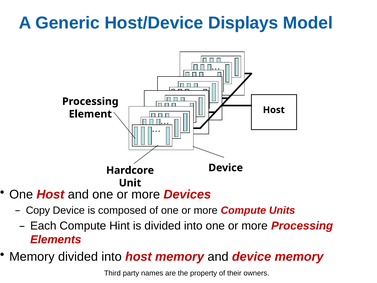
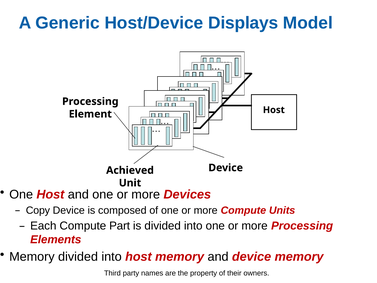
Hardcore: Hardcore -> Achieved (130, 170)
Hint: Hint -> Part (120, 226)
